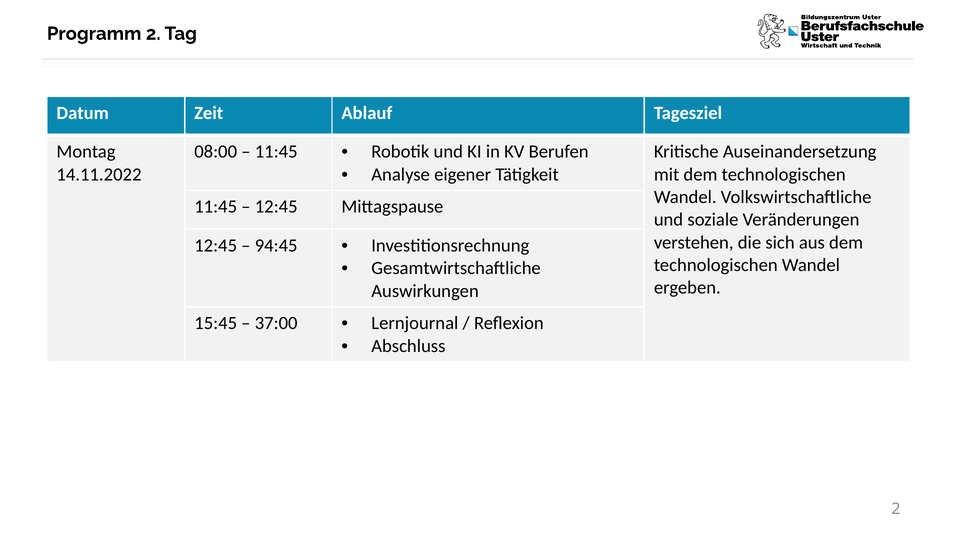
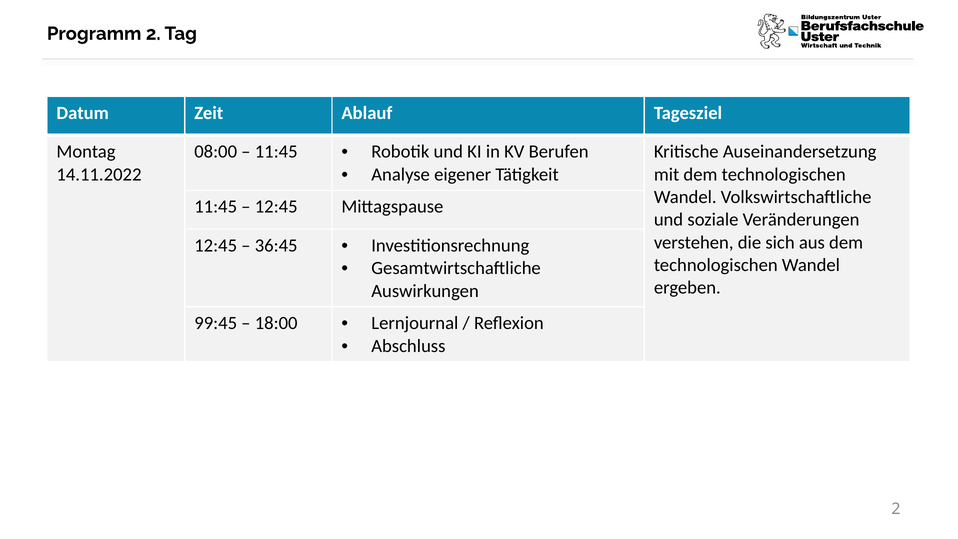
94:45: 94:45 -> 36:45 (276, 245)
15:45: 15:45 -> 99:45 (216, 323)
37:00: 37:00 -> 18:00 (276, 323)
